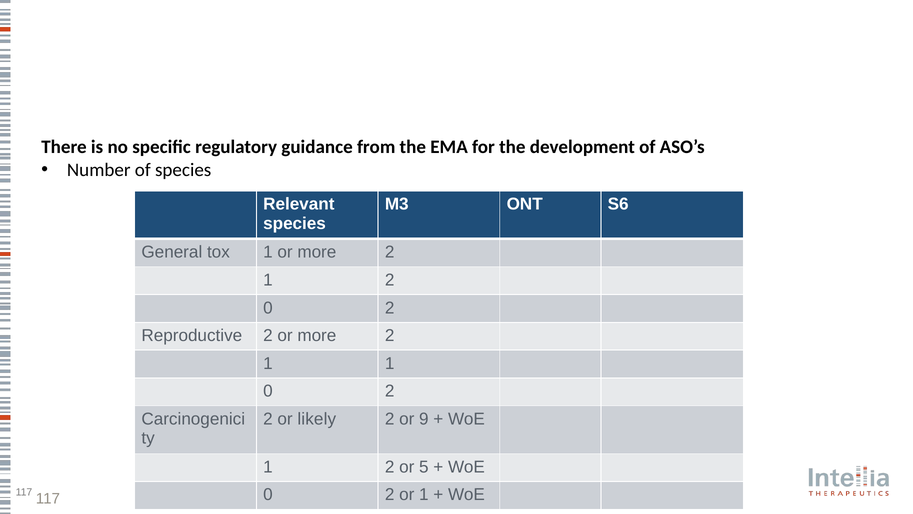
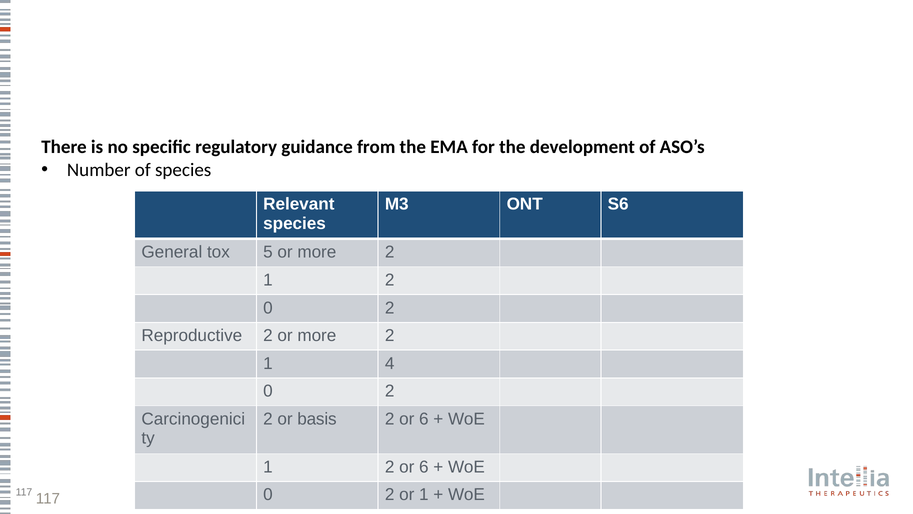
tox 1: 1 -> 5 (268, 252)
1 1: 1 -> 4 (390, 363)
likely: likely -> basis (317, 419)
9: 9 -> 6 (424, 419)
1 2 or 5: 5 -> 6 (424, 467)
